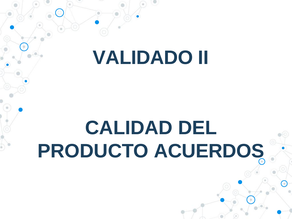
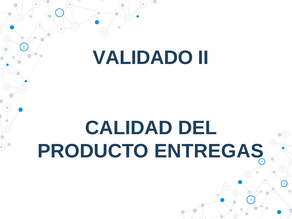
ACUERDOS: ACUERDOS -> ENTREGAS (209, 151)
